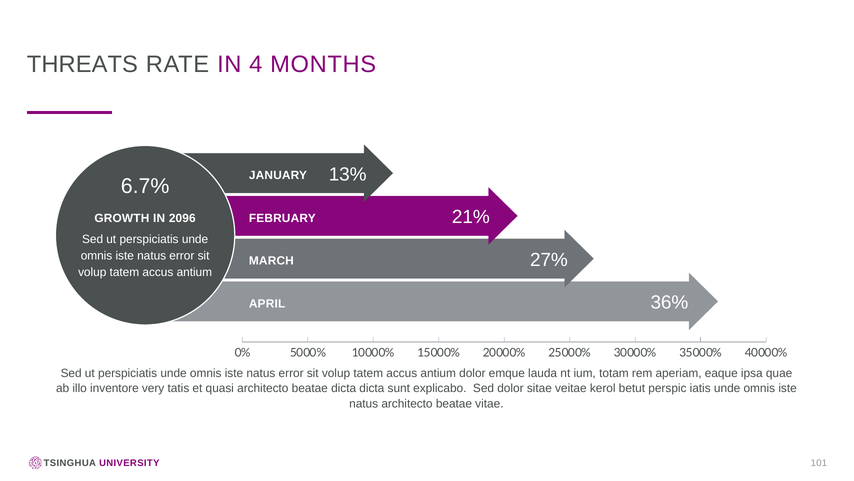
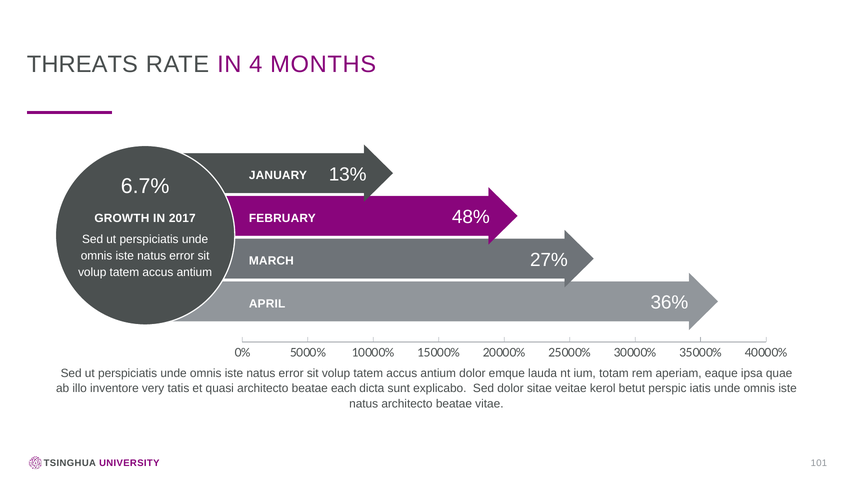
21%: 21% -> 48% (471, 217)
2096: 2096 -> 2017 (182, 218)
beatae dicta: dicta -> each (344, 388)
